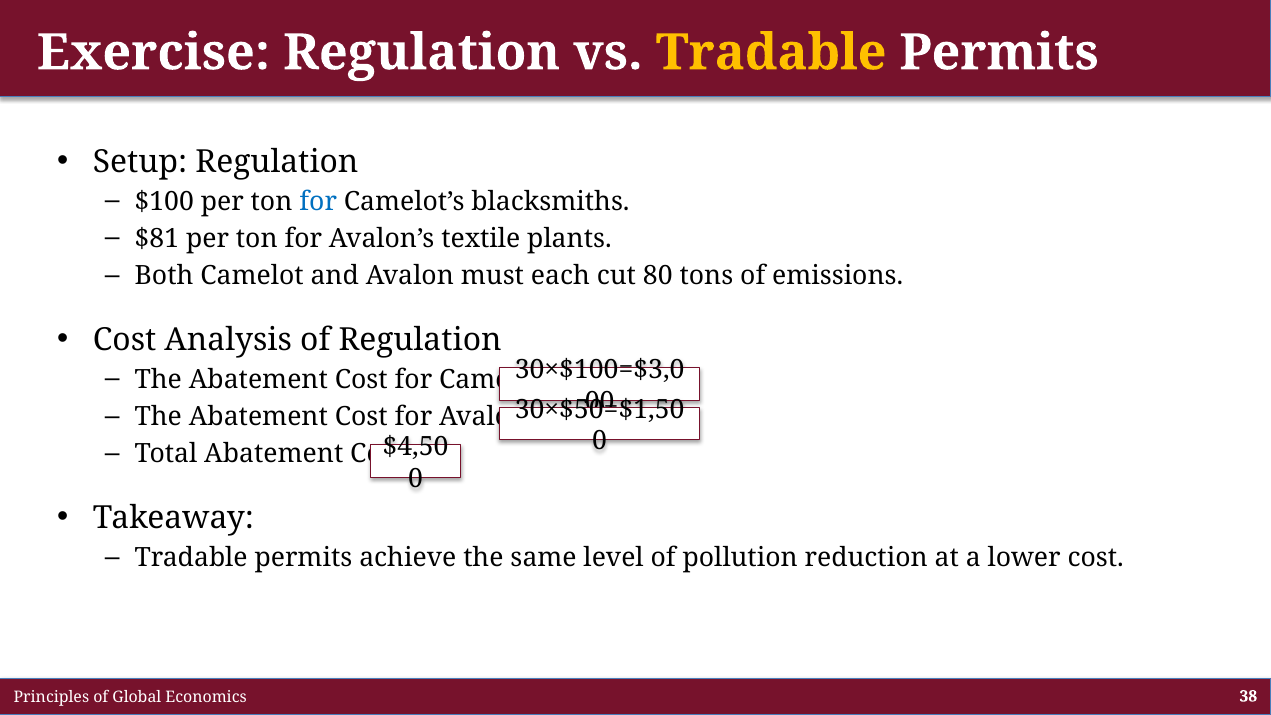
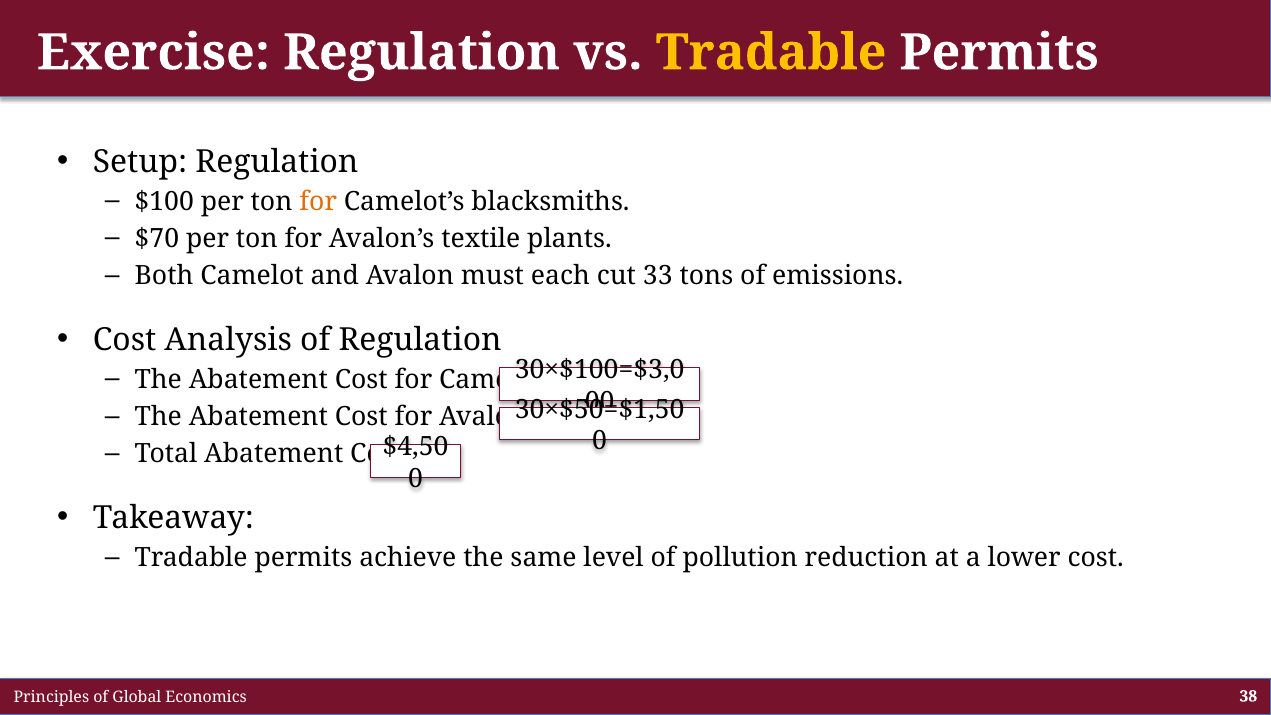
for colour: blue -> orange (318, 202)
$81: $81 -> $70 (157, 239)
80: 80 -> 33 (658, 276)
